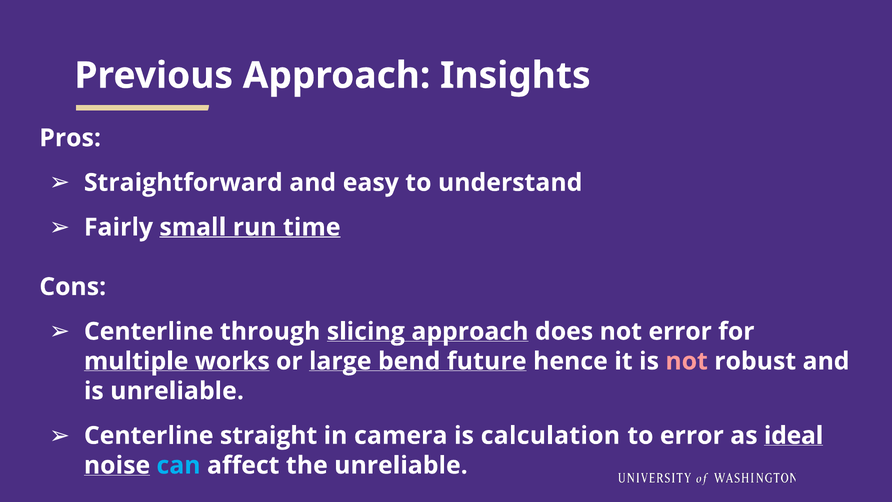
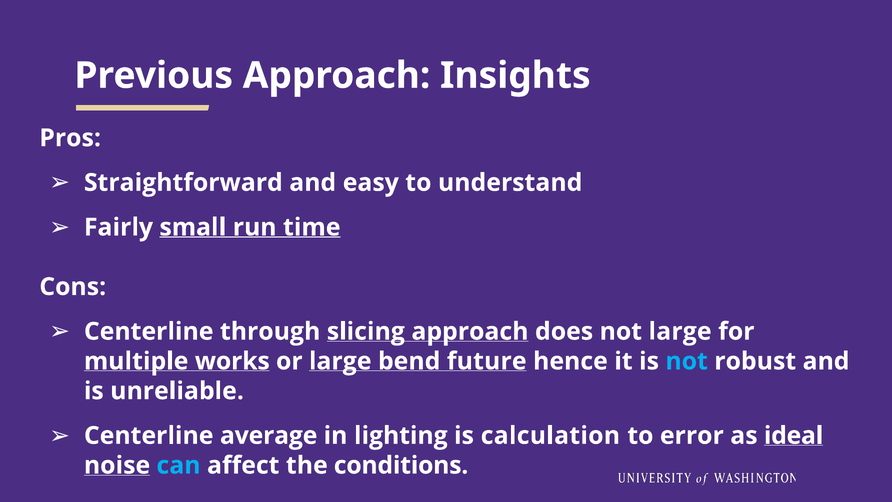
not error: error -> large (680, 331)
not colour: pink -> light blue (687, 361)
straight: straight -> average (269, 435)
camera: camera -> lighting (401, 435)
the unreliable: unreliable -> conditions (401, 465)
